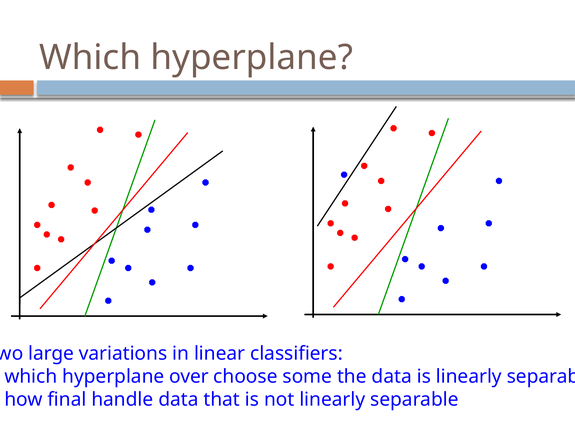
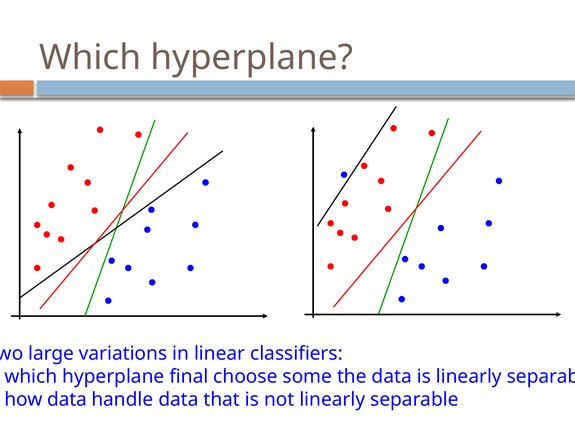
over: over -> final (189, 377)
how final: final -> data (67, 400)
